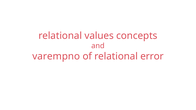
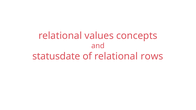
varempno: varempno -> statusdate (56, 56)
error: error -> rows (152, 56)
